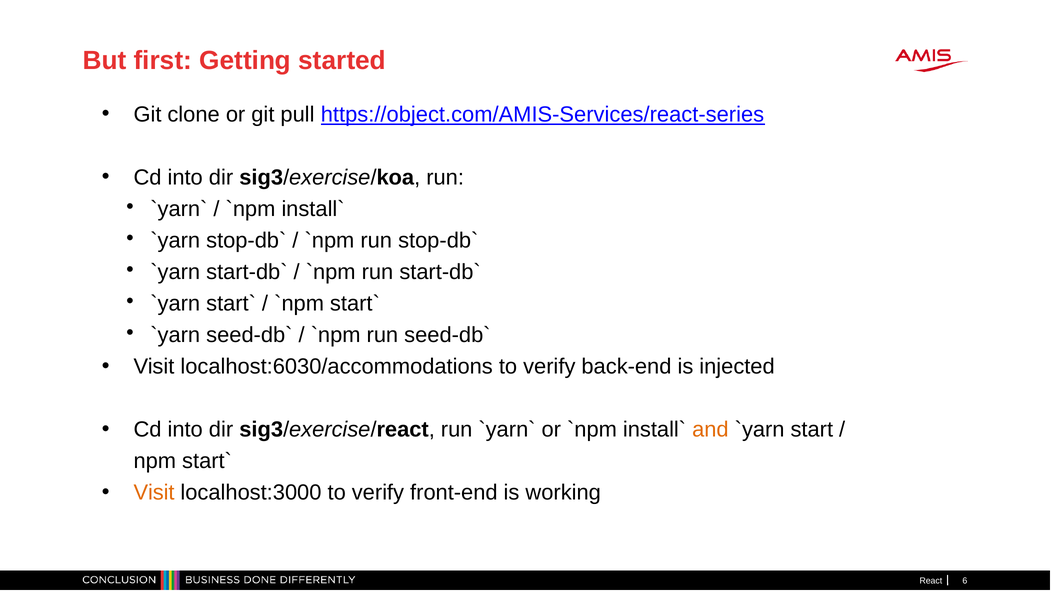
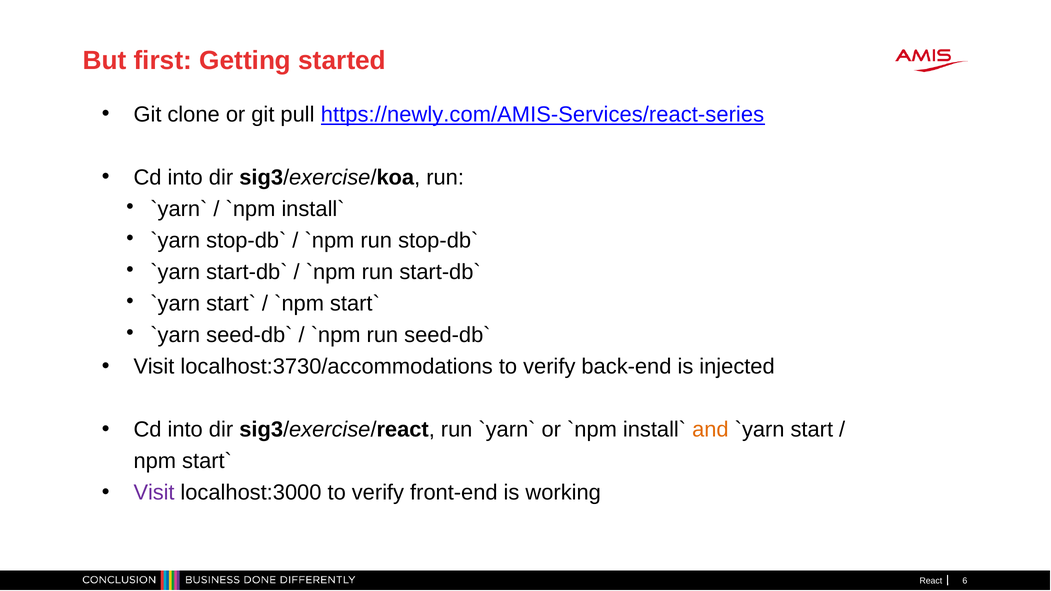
https://object.com/AMIS-Services/react-series: https://object.com/AMIS-Services/react-series -> https://newly.com/AMIS-Services/react-series (542, 115)
localhost:6030/accommodations: localhost:6030/accommodations -> localhost:3730/accommodations (337, 367)
Visit colour: orange -> purple (154, 493)
